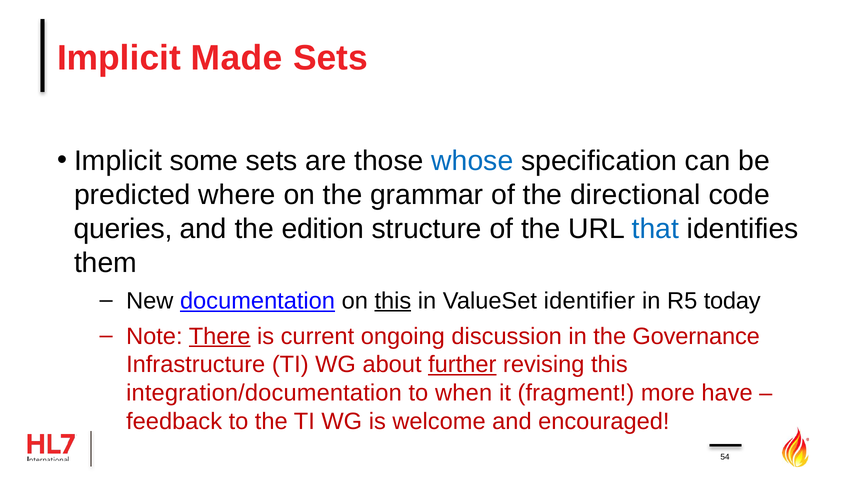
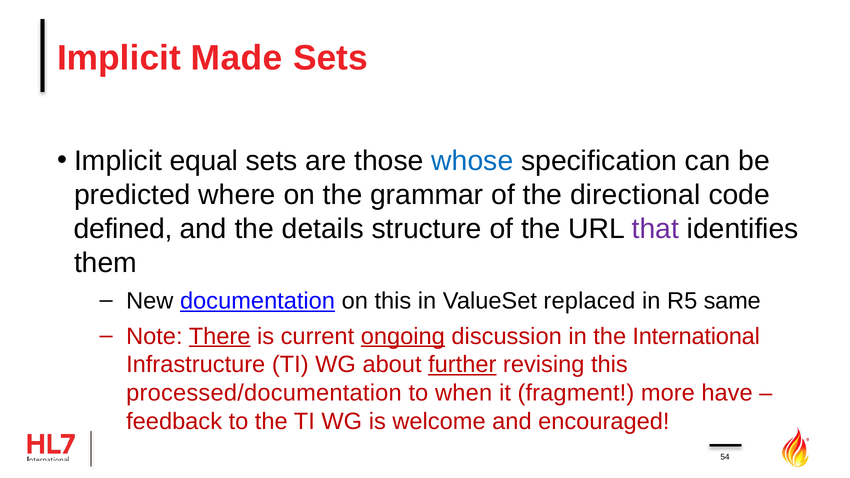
some: some -> equal (204, 161)
queries: queries -> defined (123, 229)
edition: edition -> details (323, 229)
that colour: blue -> purple (655, 229)
this underline: present -> none (393, 301)
identifier: identifier -> replaced (589, 301)
today: today -> same (732, 301)
ongoing underline: none -> present (403, 336)
Governance: Governance -> International (696, 336)
integration/documentation: integration/documentation -> processed/documentation (264, 393)
